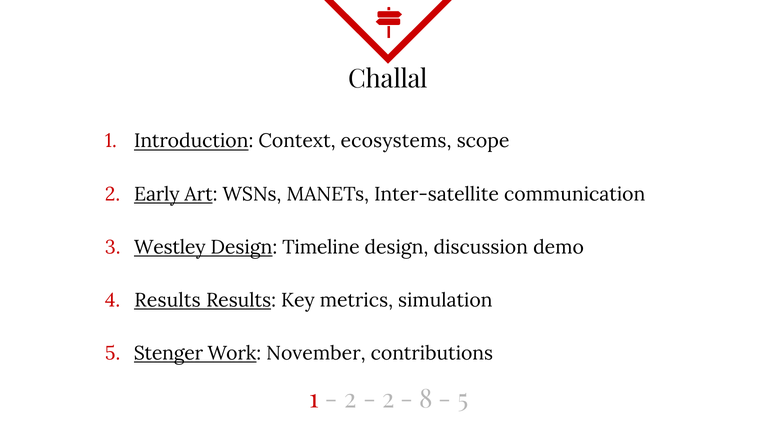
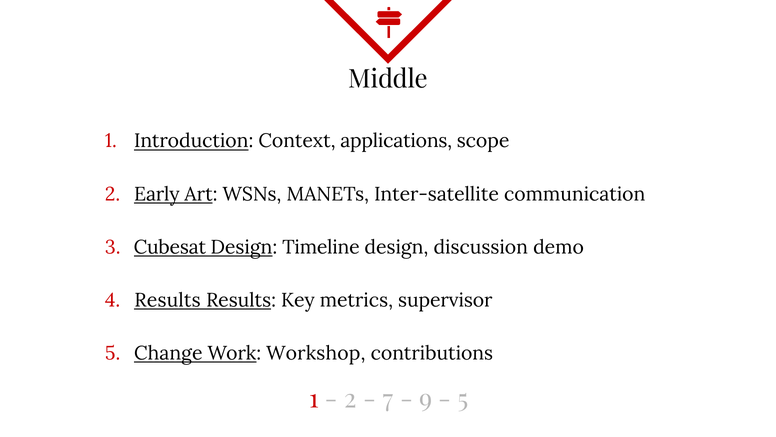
Challal: Challal -> Middle (388, 79)
ecosystems: ecosystems -> applications (396, 141)
Westley: Westley -> Cubesat (170, 247)
simulation: simulation -> supervisor (445, 300)
Stenger: Stenger -> Change (168, 353)
November: November -> Workshop (316, 353)
2: 2 -> 7 (388, 399)
8: 8 -> 9 (426, 399)
